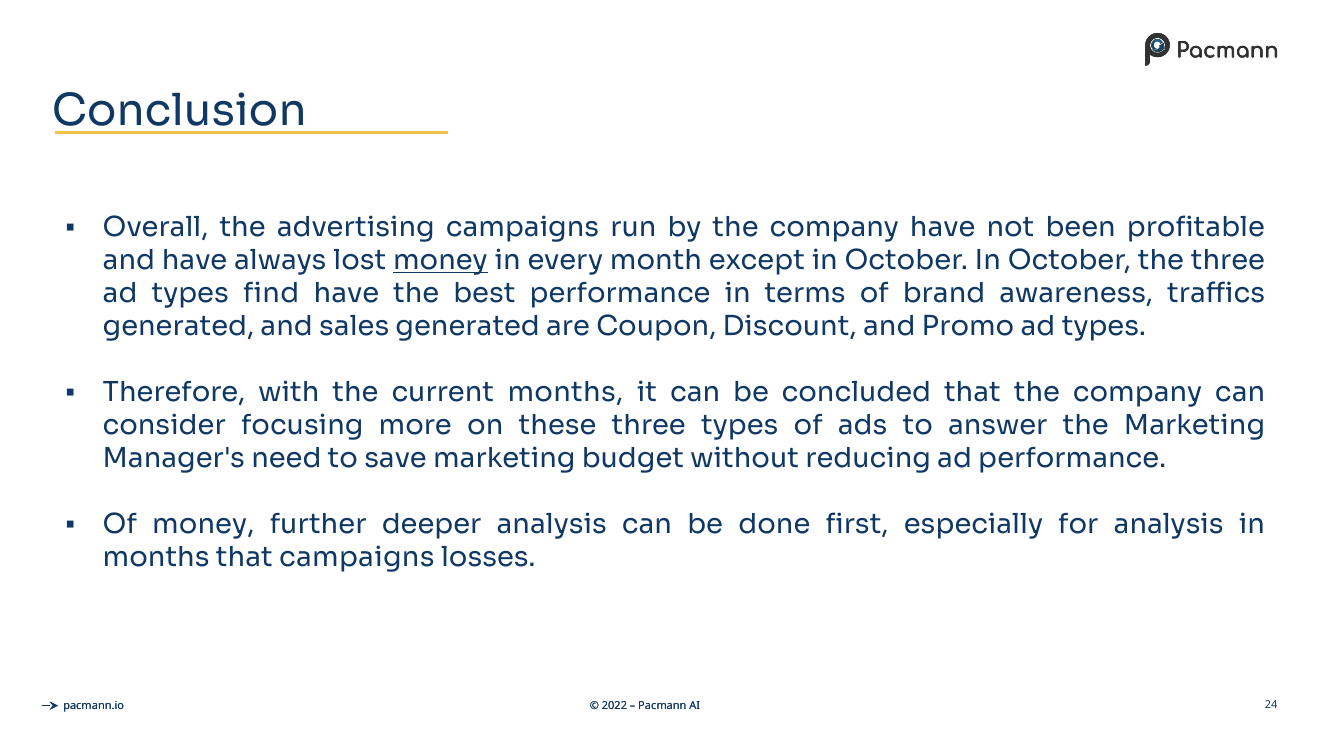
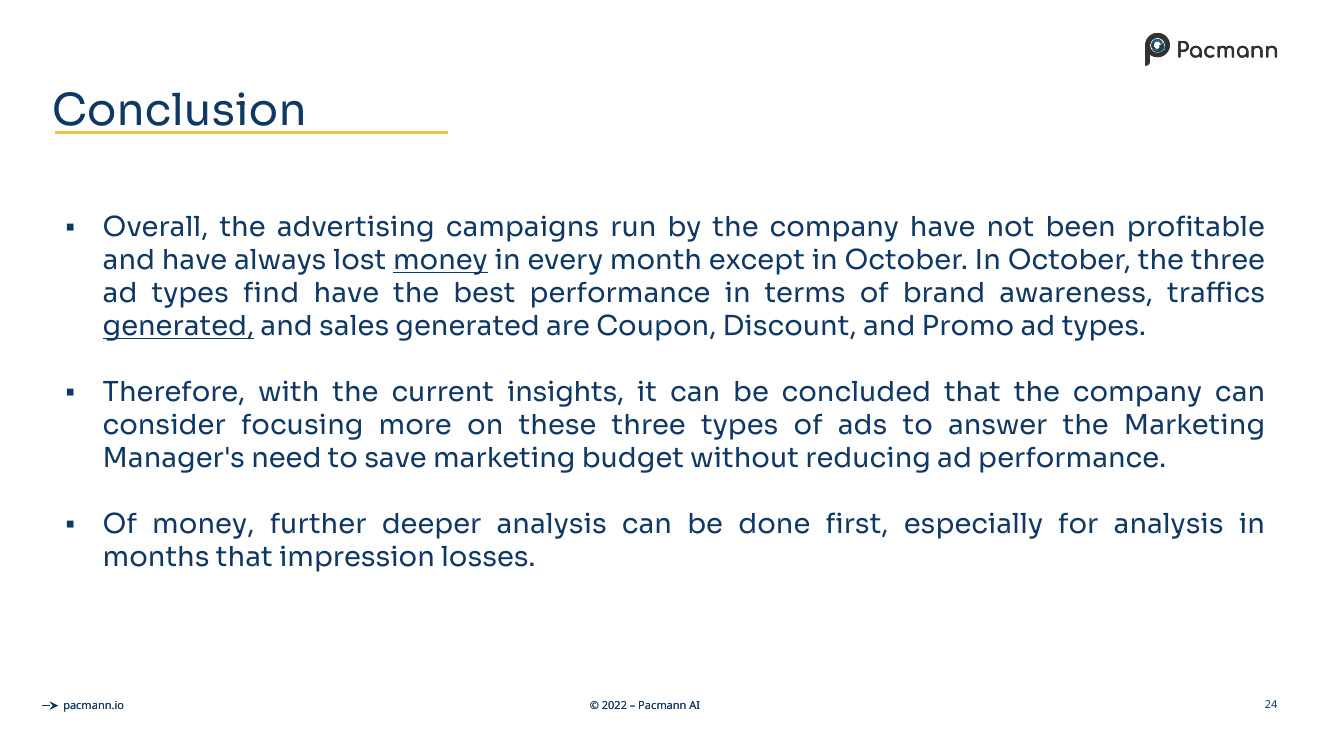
generated underline: none -> present (178, 327)
current months: months -> insights (566, 393)
that campaigns: campaigns -> impression (357, 558)
